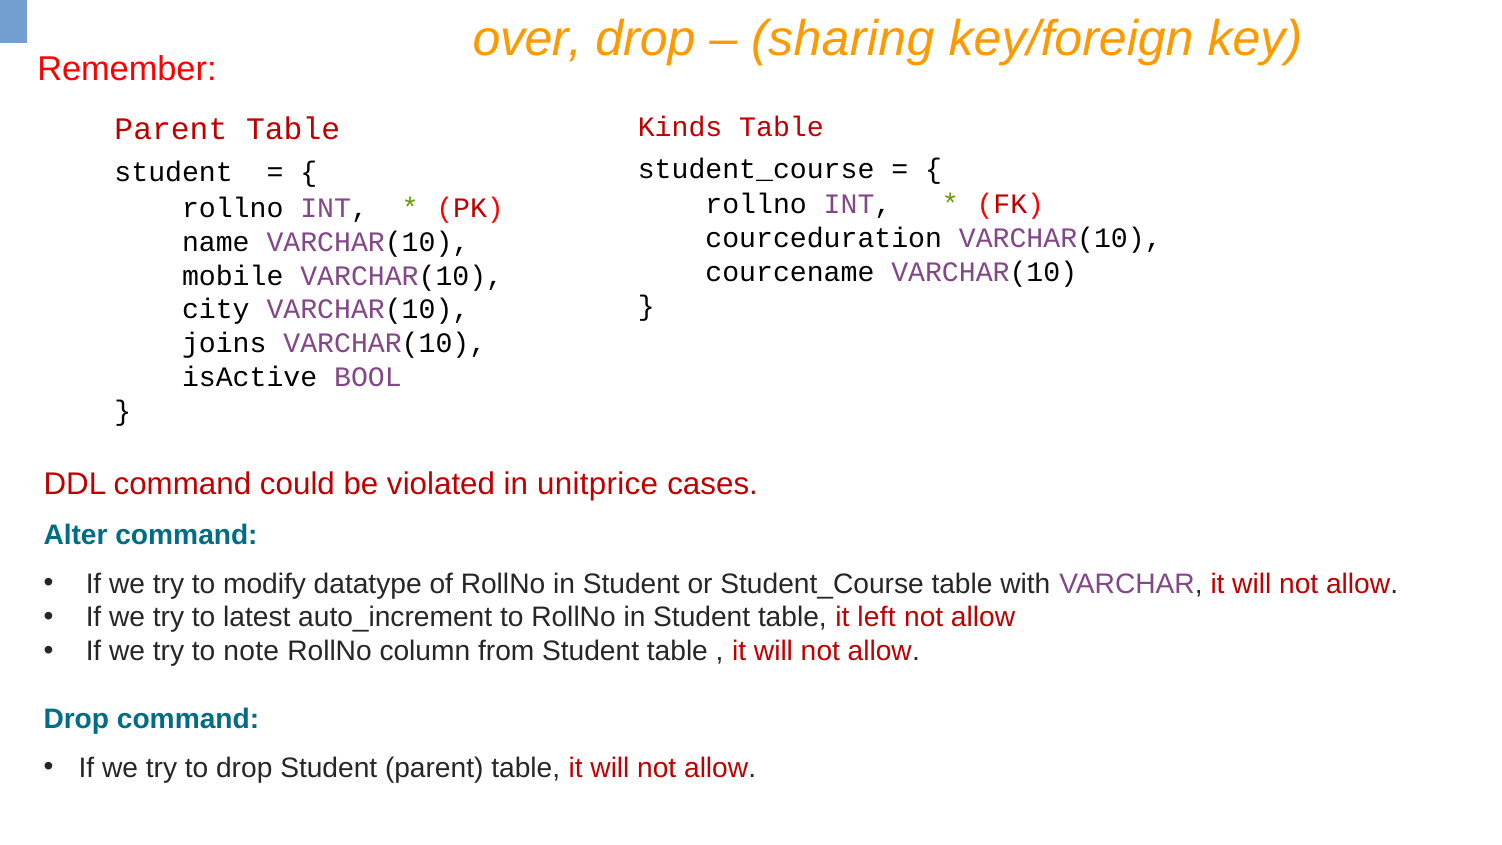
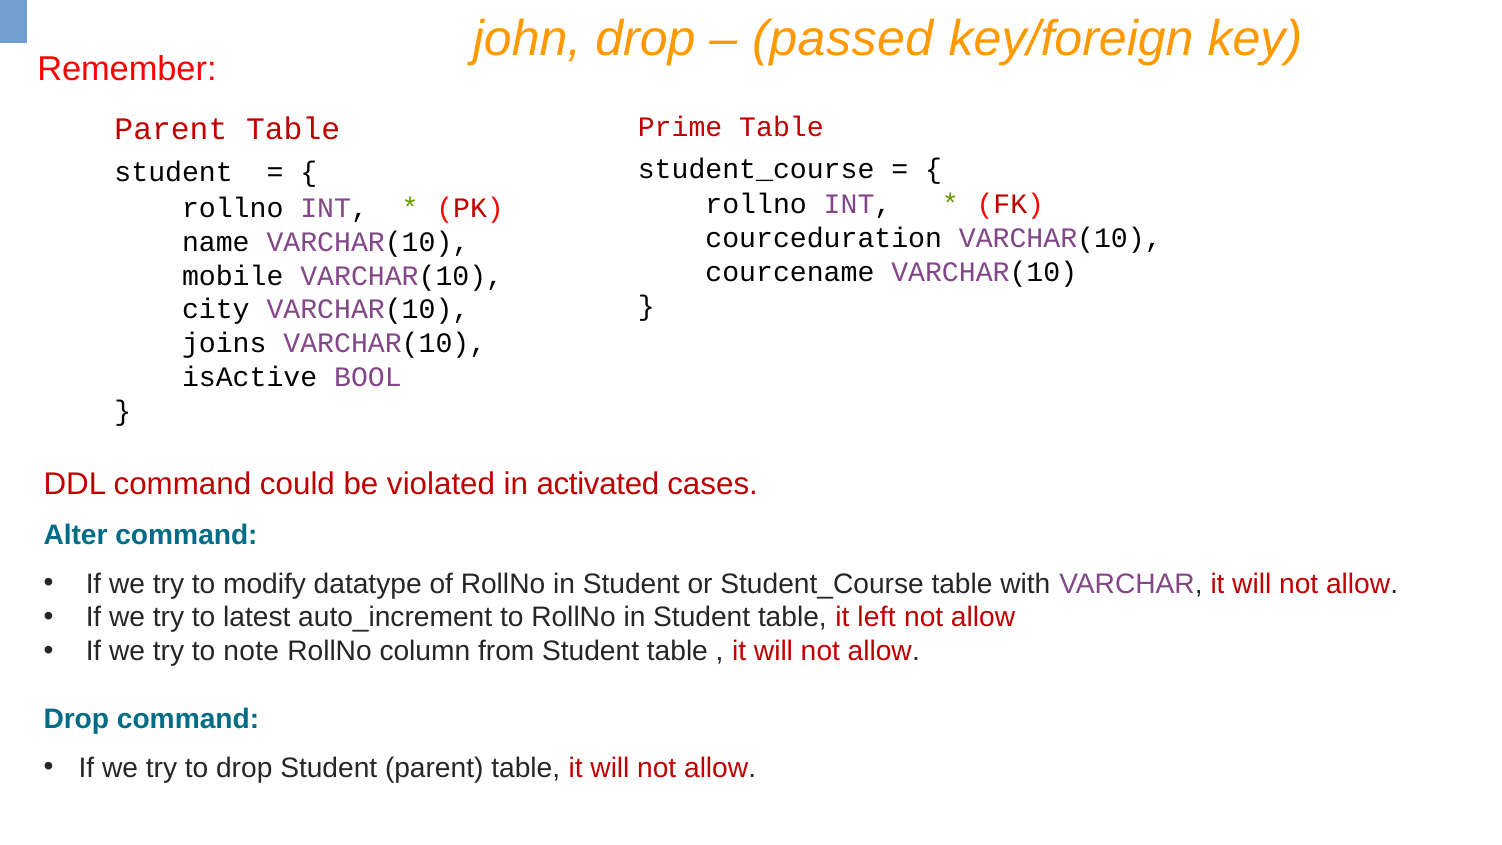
over: over -> john (527, 39)
sharing: sharing -> passed (843, 39)
Kinds: Kinds -> Prime (680, 127)
unitprice: unitprice -> activated (598, 484)
